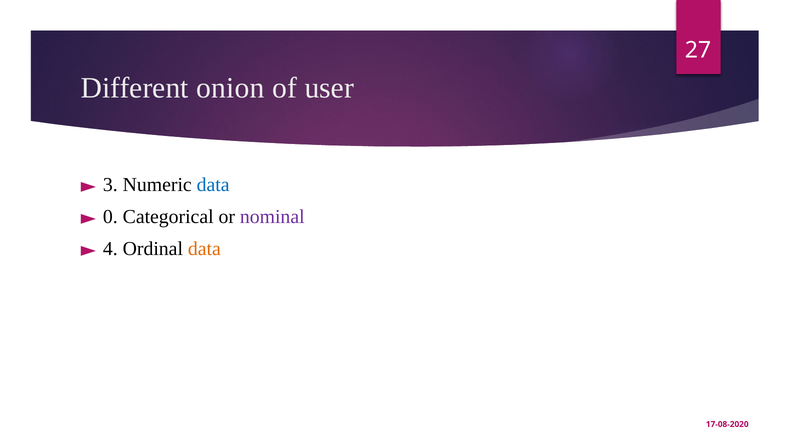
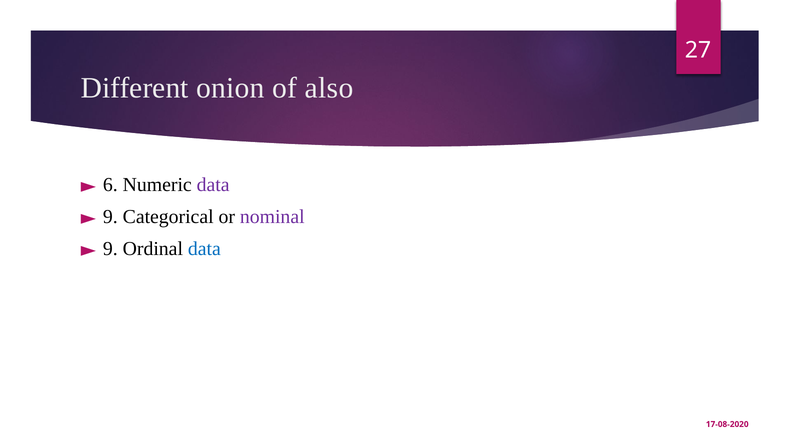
user: user -> also (329, 88)
3: 3 -> 6 (110, 185)
data colour: blue -> purple (213, 185)
0: 0 -> 9 (110, 217)
4: 4 -> 9 (110, 249)
data colour: orange -> blue (204, 249)
